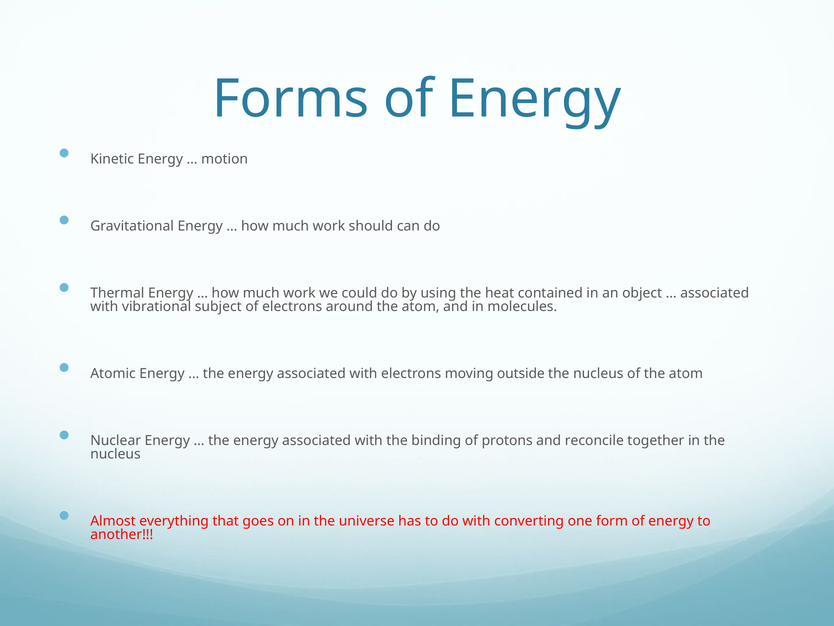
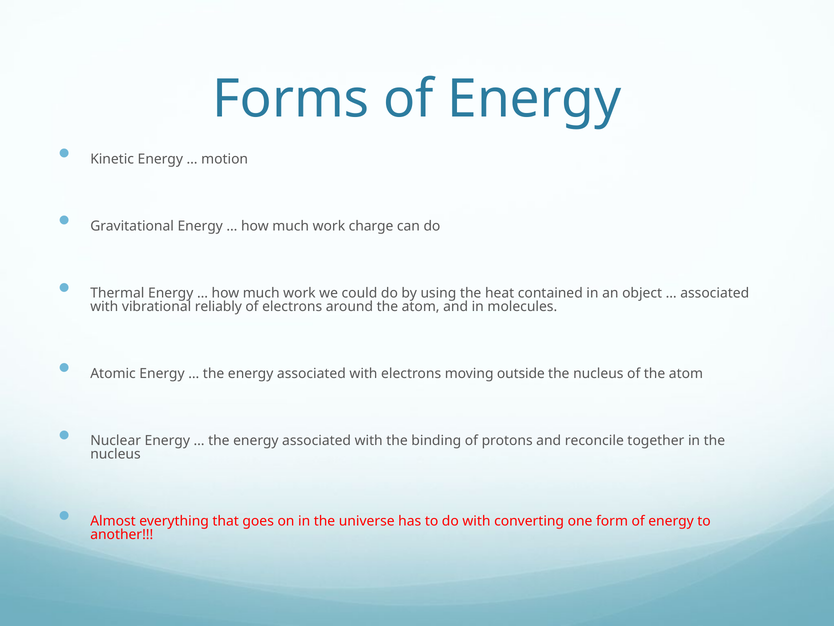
should: should -> charge (371, 226)
subject: subject -> reliably (218, 306)
